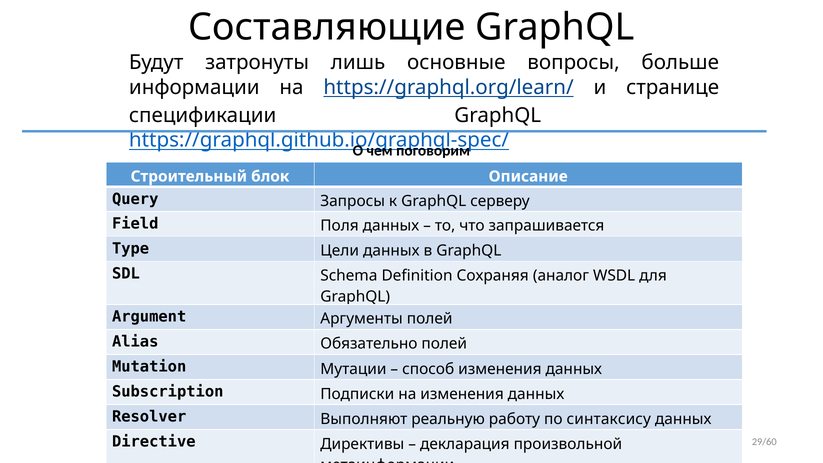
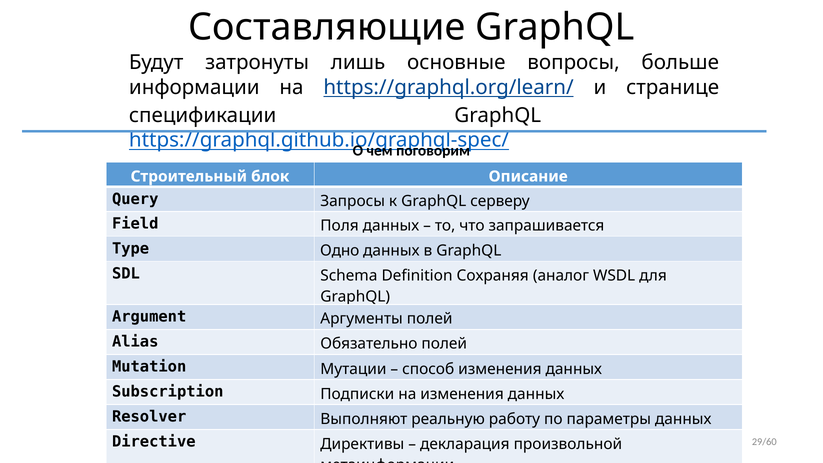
Цели: Цели -> Одно (340, 251)
синтаксису: синтаксису -> параметры (609, 419)
